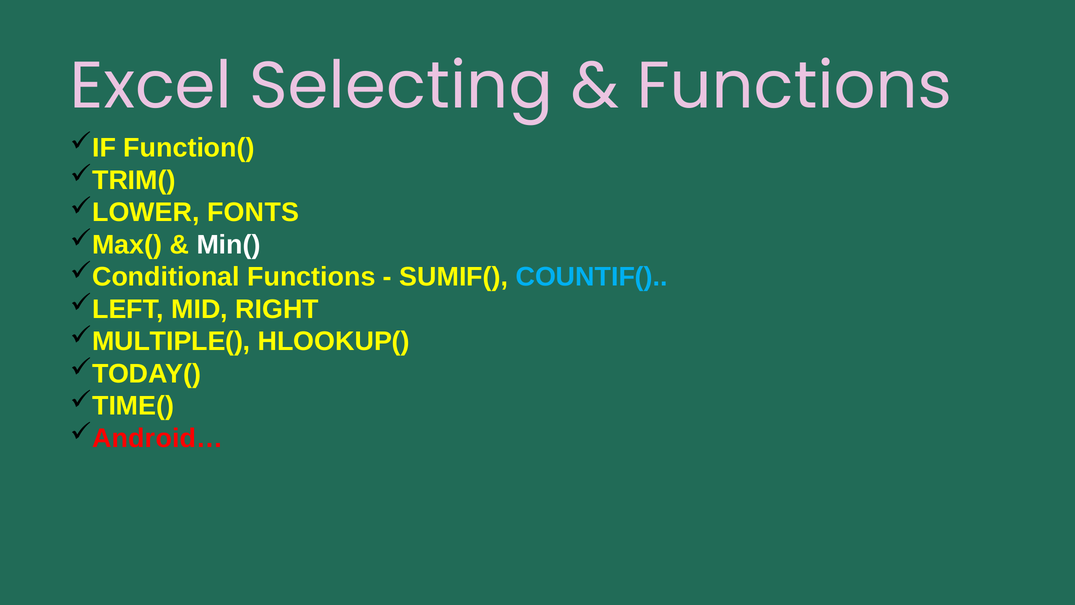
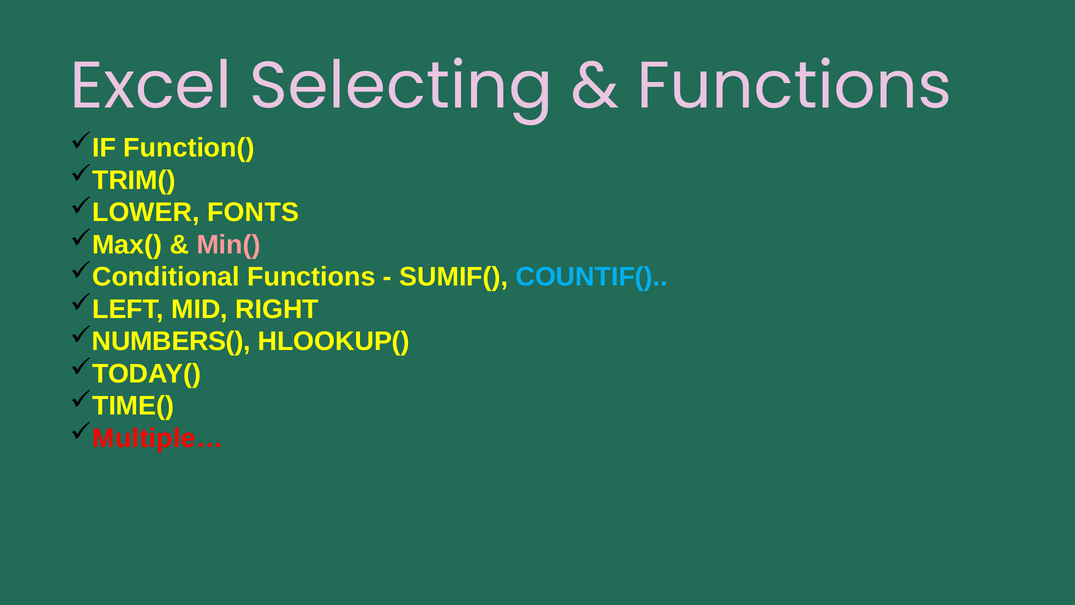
Min( colour: white -> pink (229, 245)
MULTIPLE(: MULTIPLE( -> NUMBERS( (171, 341)
Android…: Android… -> Multiple… (158, 438)
